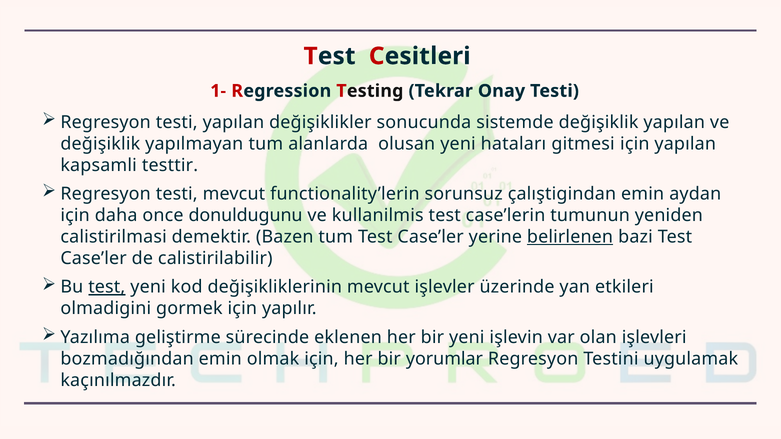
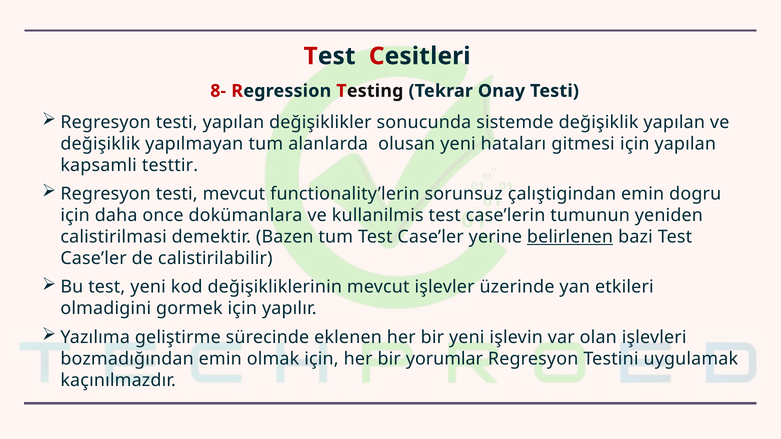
1-: 1- -> 8- (218, 91)
aydan: aydan -> dogru (695, 194)
donuldugunu: donuldugunu -> dokümanlara (245, 216)
test underline: present -> none (107, 287)
